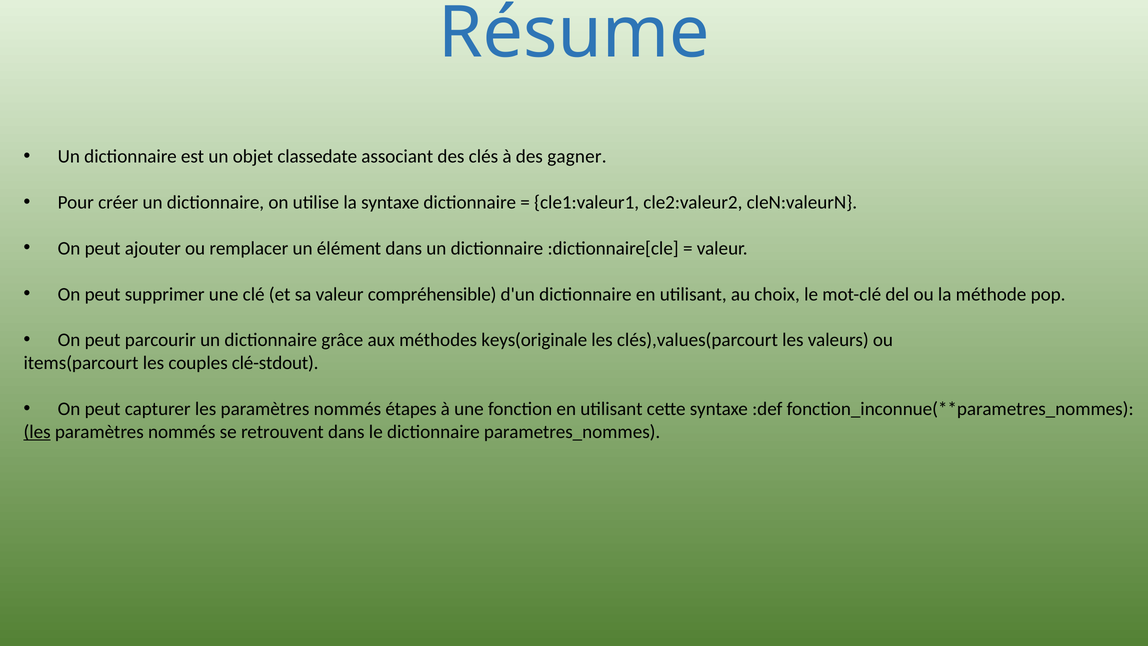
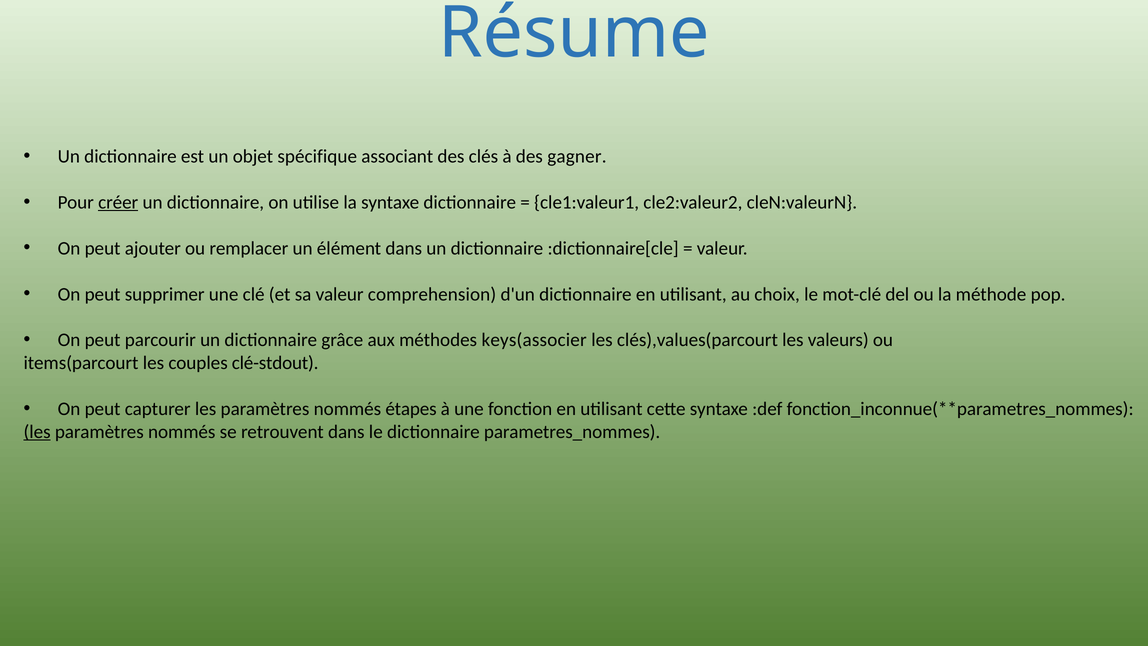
classedate: classedate -> spécifique (317, 156)
créer underline: none -> present (118, 202)
compréhensible: compréhensible -> comprehension (432, 294)
keys(originale: keys(originale -> keys(associer (534, 340)
